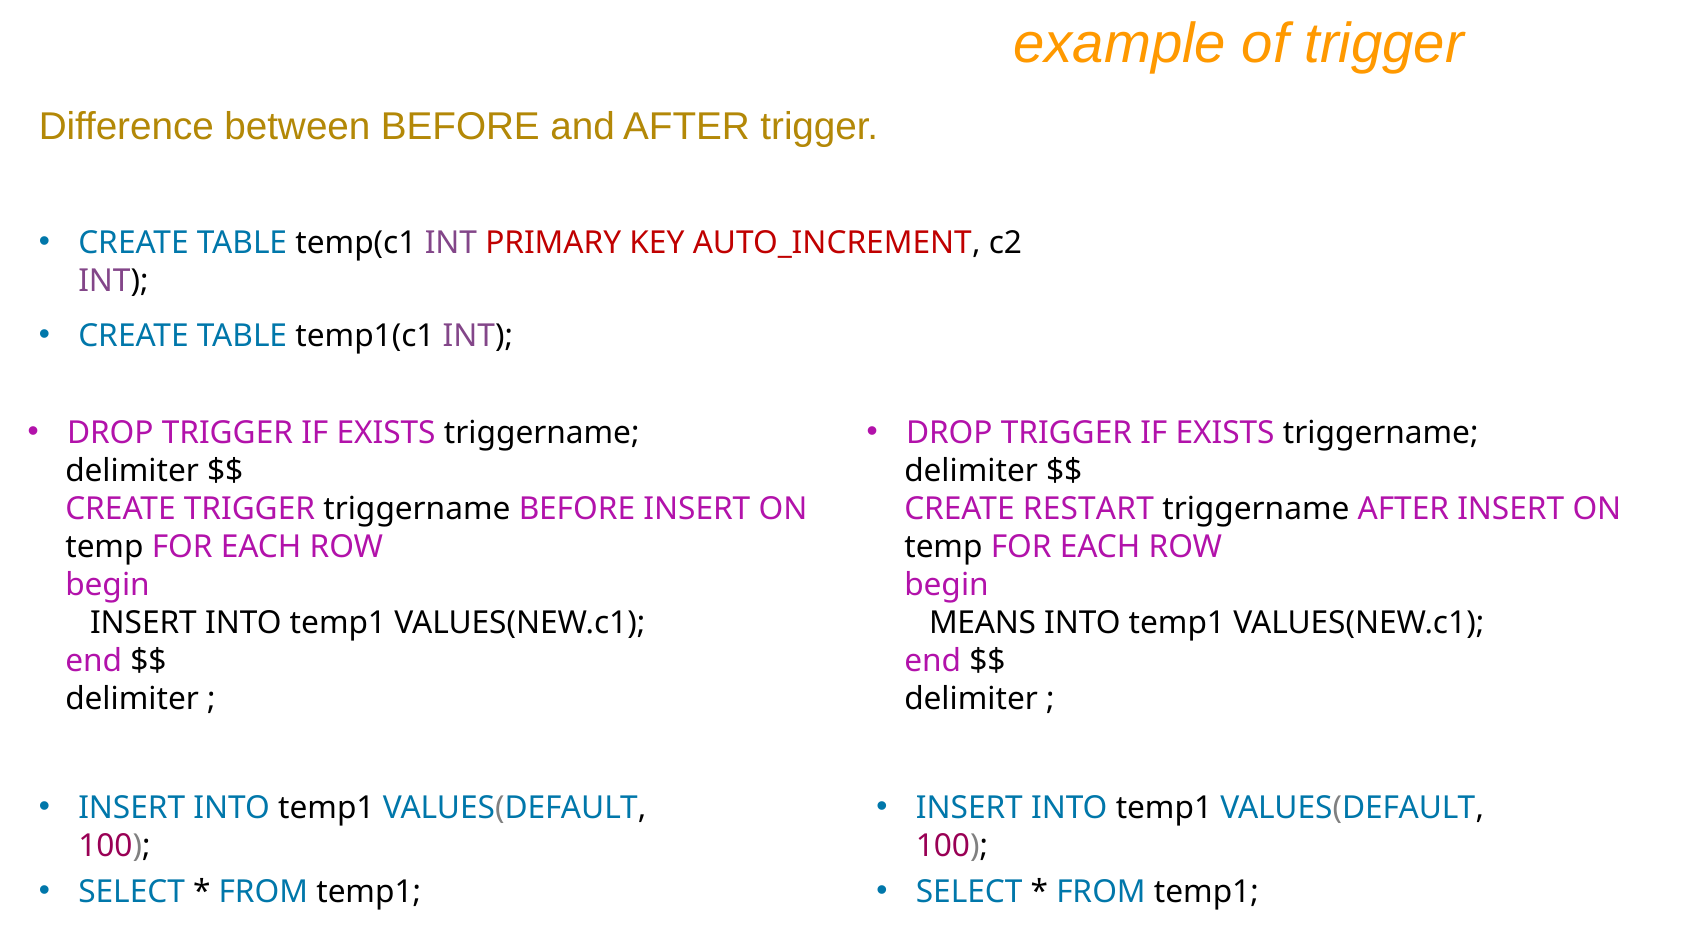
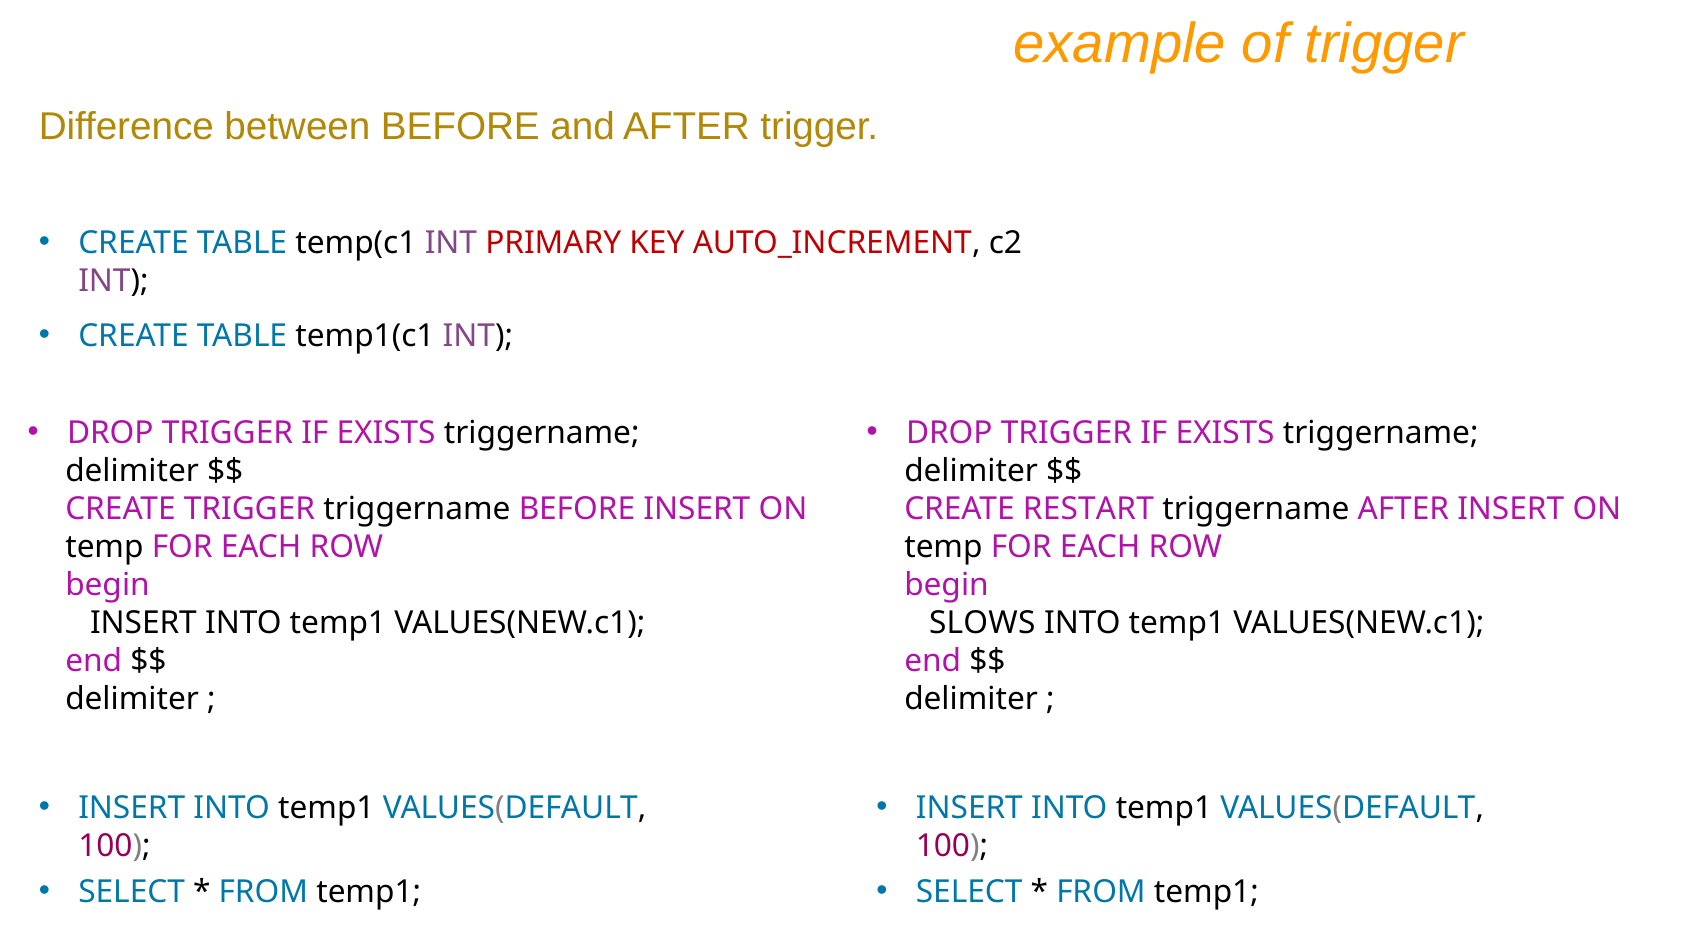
MEANS: MEANS -> SLOWS (982, 622)
